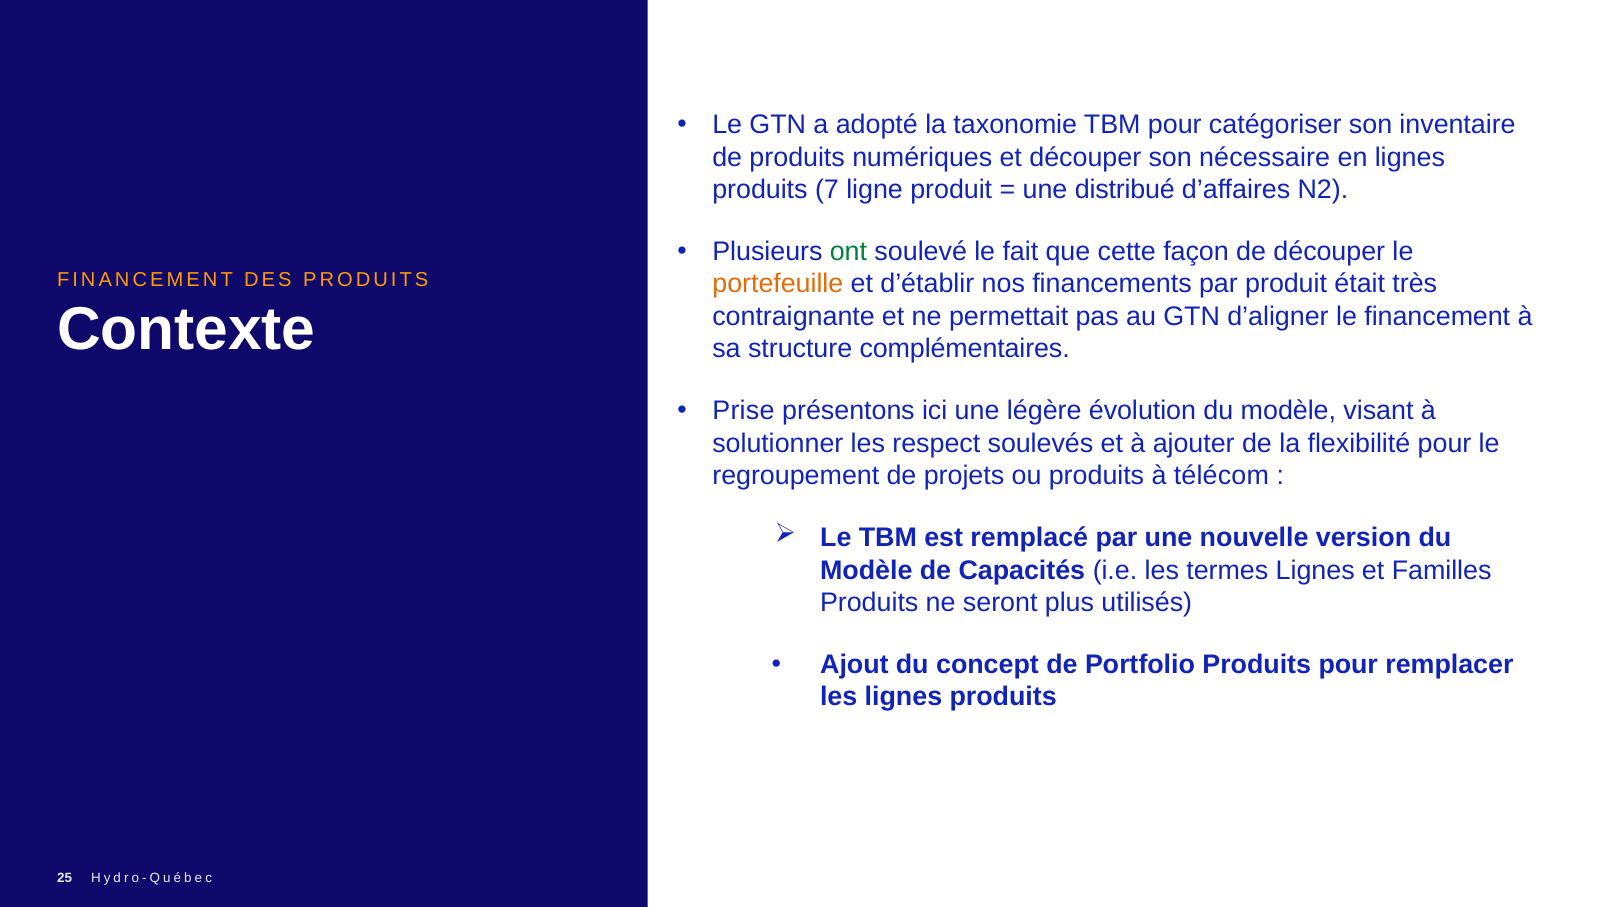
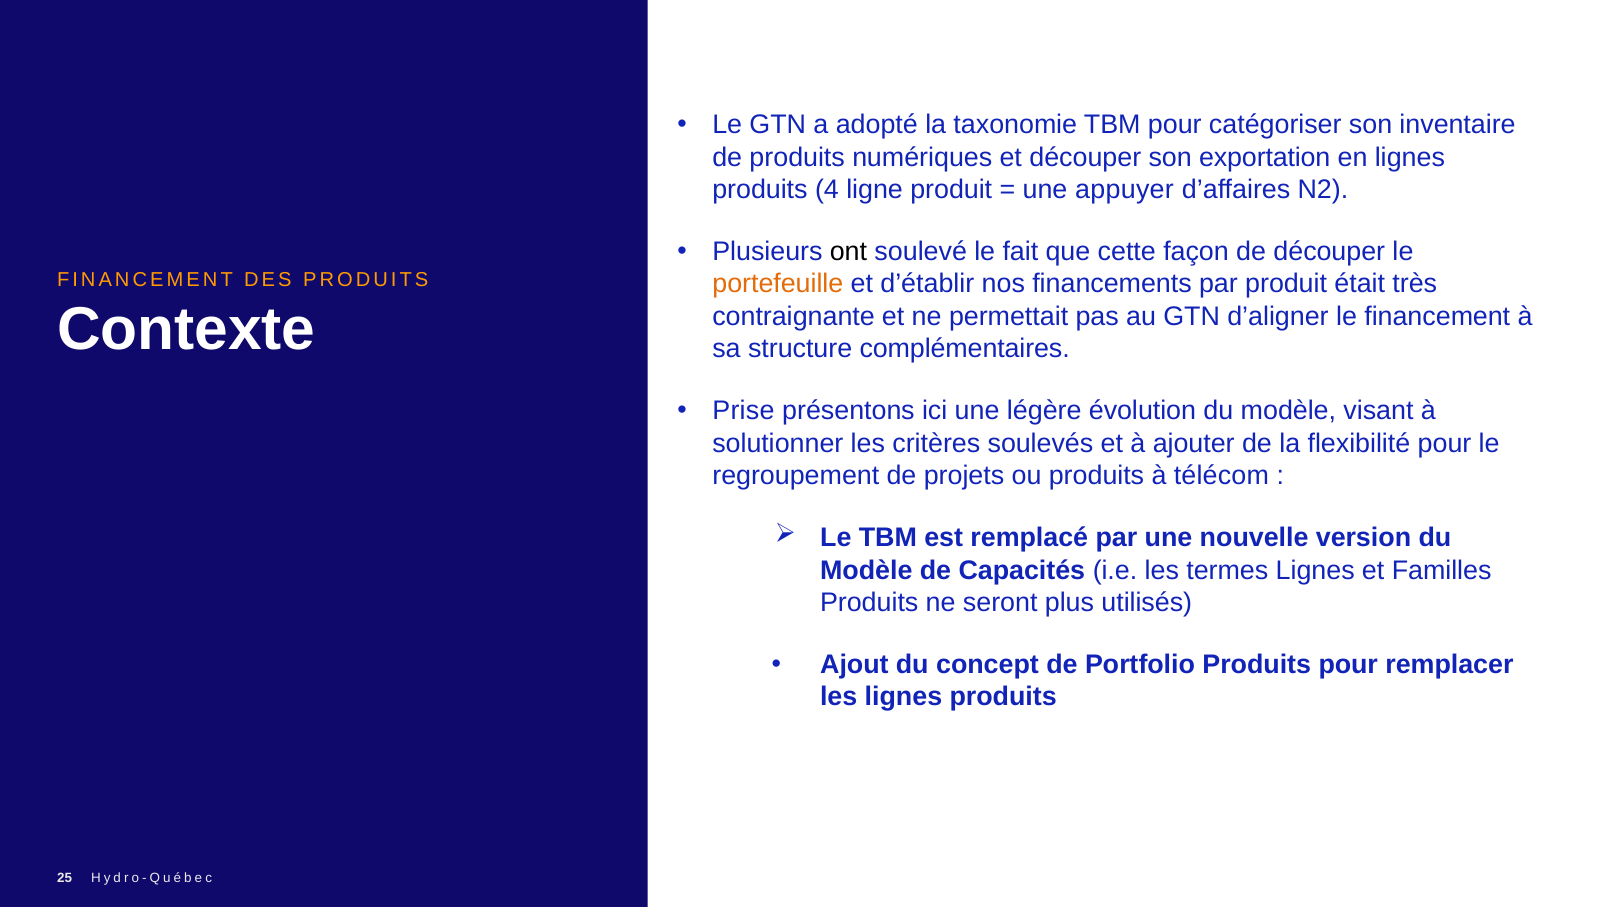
nécessaire: nécessaire -> exportation (1265, 157)
7: 7 -> 4 (827, 189)
distribué: distribué -> appuyer (1125, 189)
ont colour: green -> black (848, 252)
respect: respect -> critères (936, 443)
